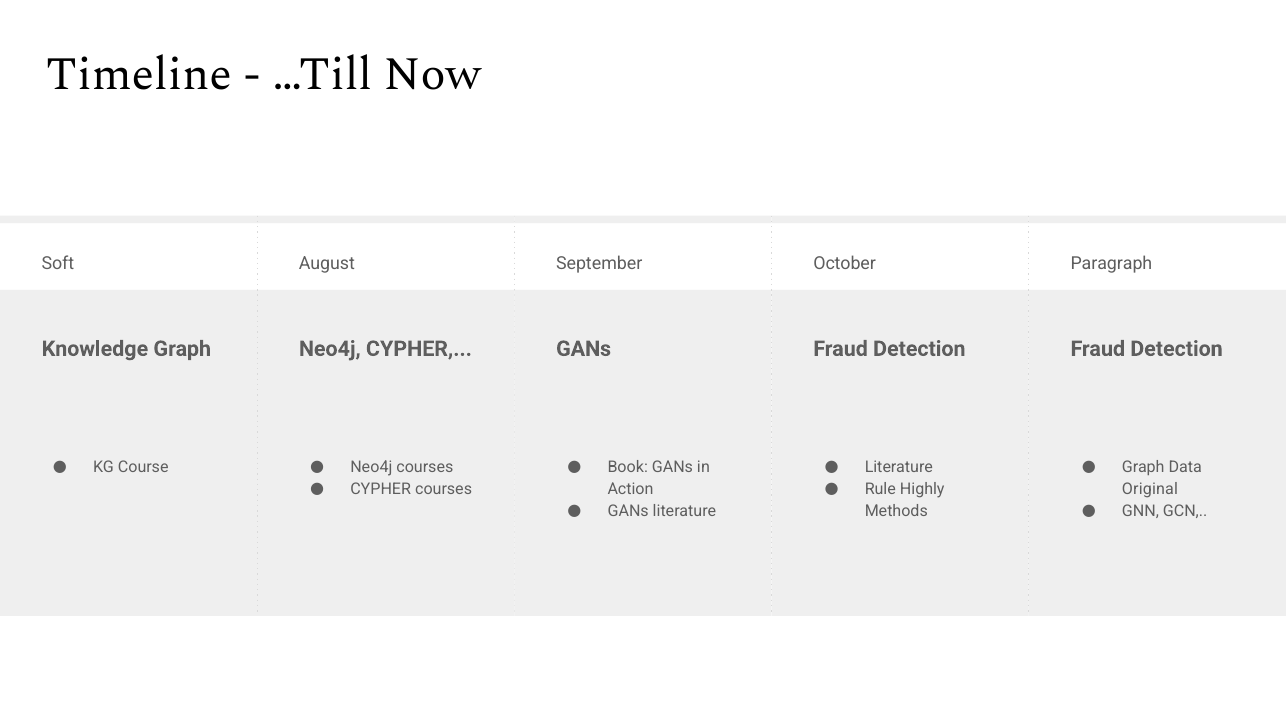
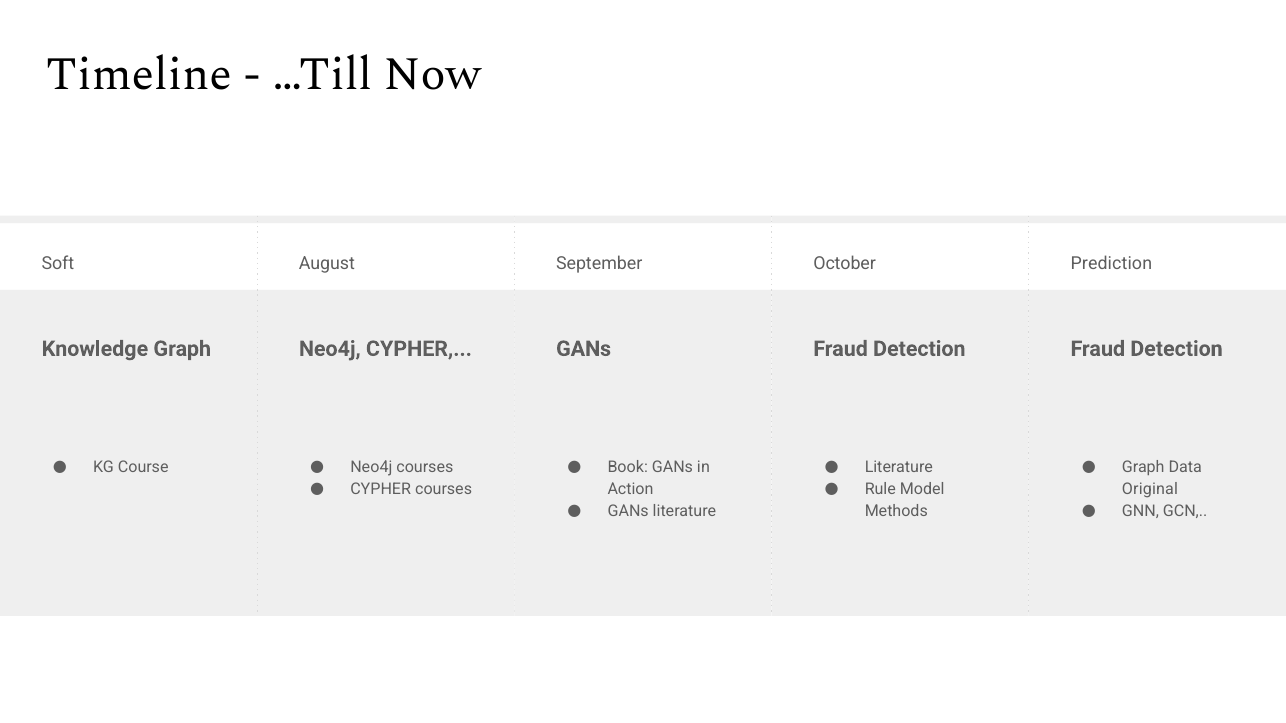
Paragraph: Paragraph -> Prediction (1111, 264)
Highly: Highly -> Model (922, 490)
